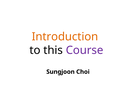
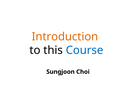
Course colour: purple -> blue (85, 50)
